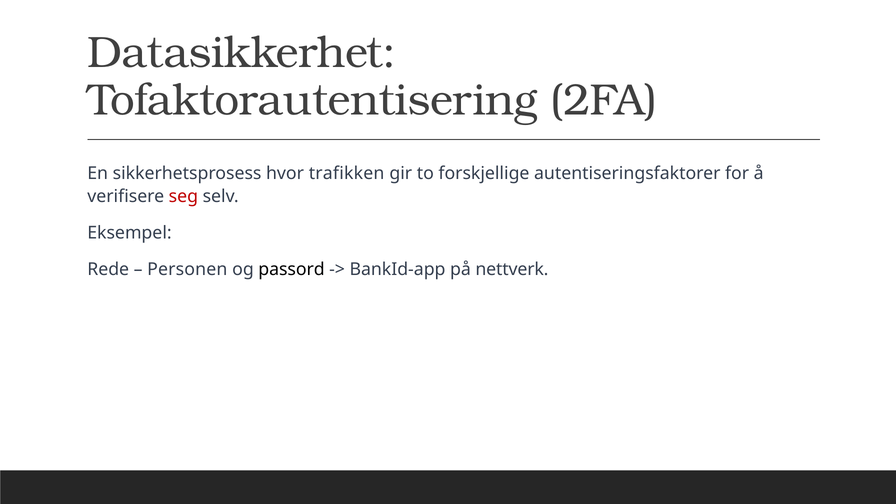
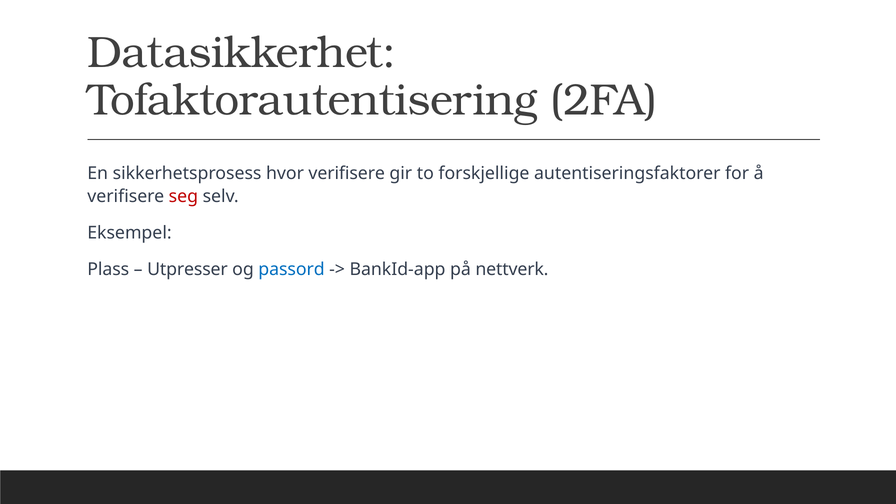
hvor trafikken: trafikken -> verifisere (347, 173)
Rede: Rede -> Plass (108, 270)
Personen: Personen -> Utpresser (187, 270)
passord colour: black -> blue (292, 270)
